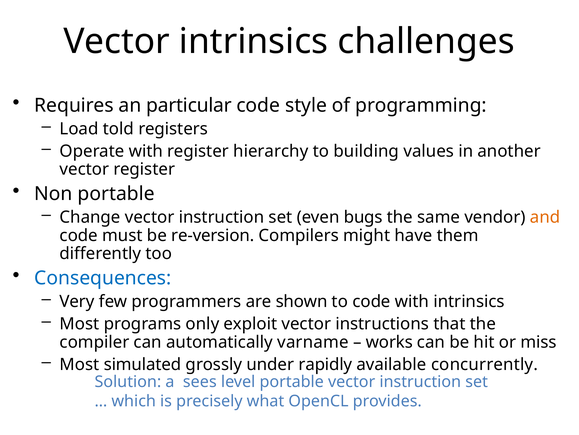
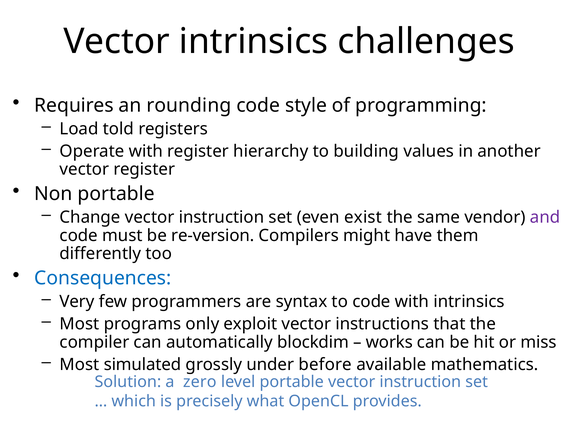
particular: particular -> rounding (189, 105)
bugs: bugs -> exist (363, 217)
and colour: orange -> purple (545, 217)
shown: shown -> syntax (302, 301)
varname: varname -> blockdim (313, 342)
rapidly: rapidly -> before (325, 364)
concurrently: concurrently -> mathematics (485, 364)
sees: sees -> zero (200, 381)
